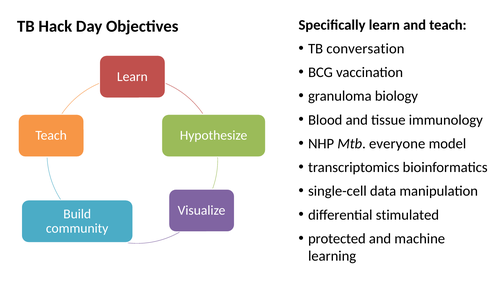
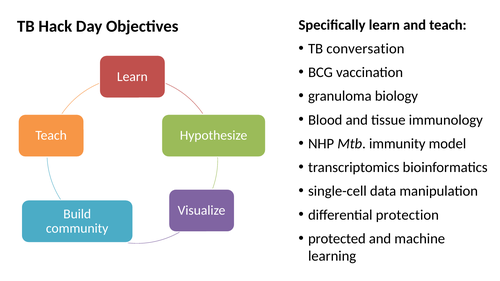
everyone: everyone -> immunity (397, 144)
stimulated: stimulated -> protection (407, 215)
